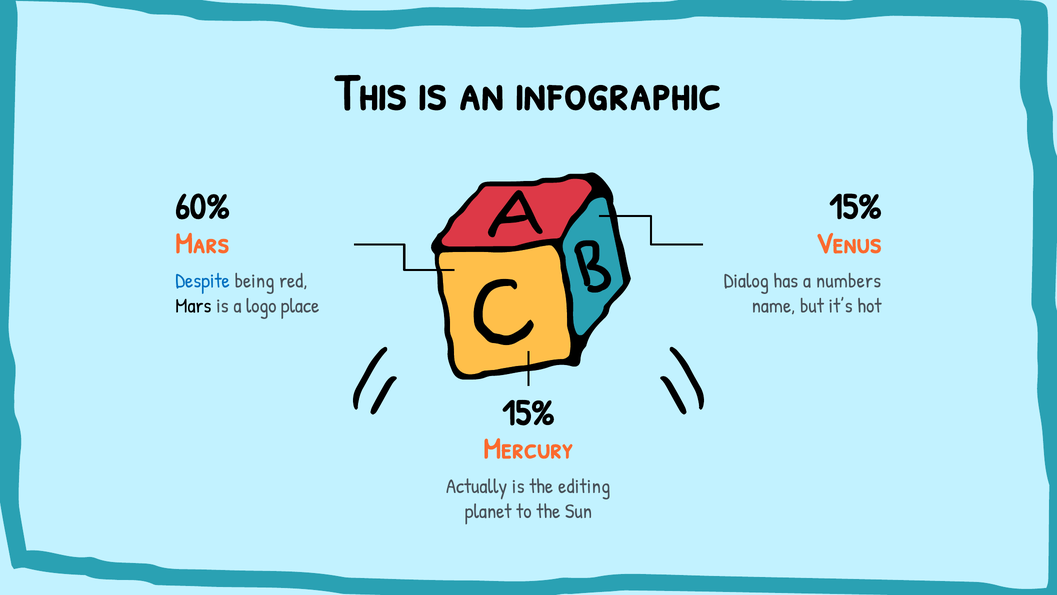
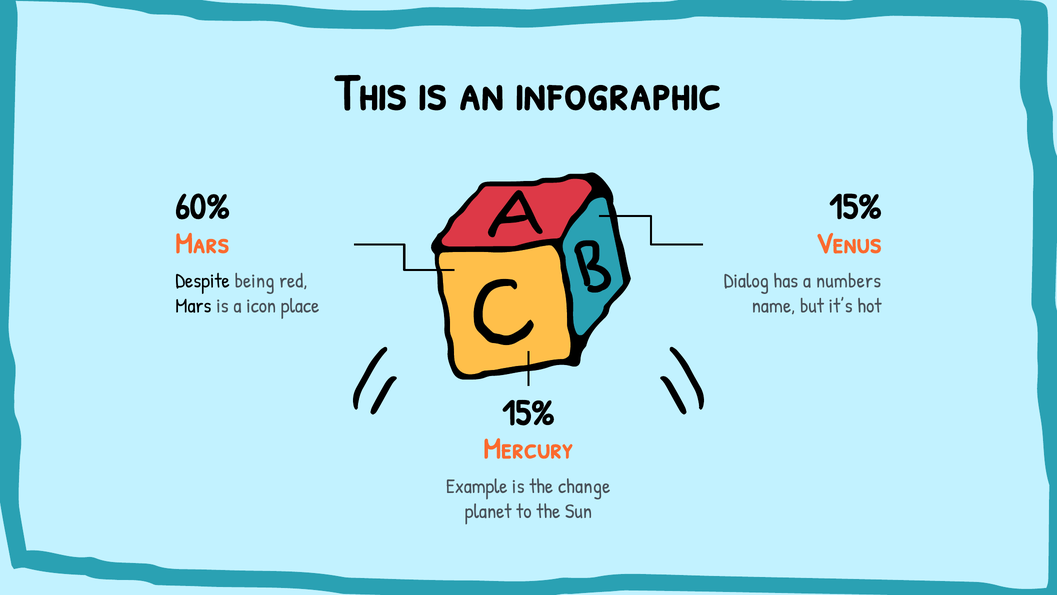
Despite colour: blue -> black (203, 281)
logo: logo -> icon (261, 306)
Actually: Actually -> Example (477, 486)
editing: editing -> change (584, 486)
